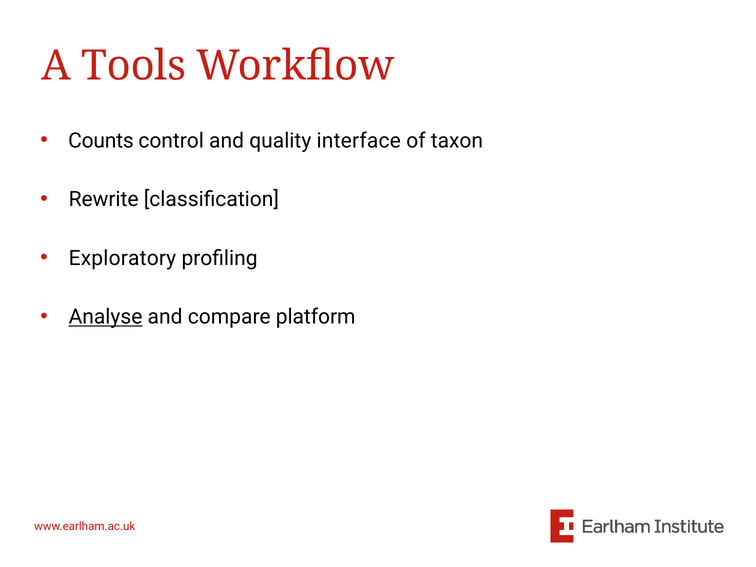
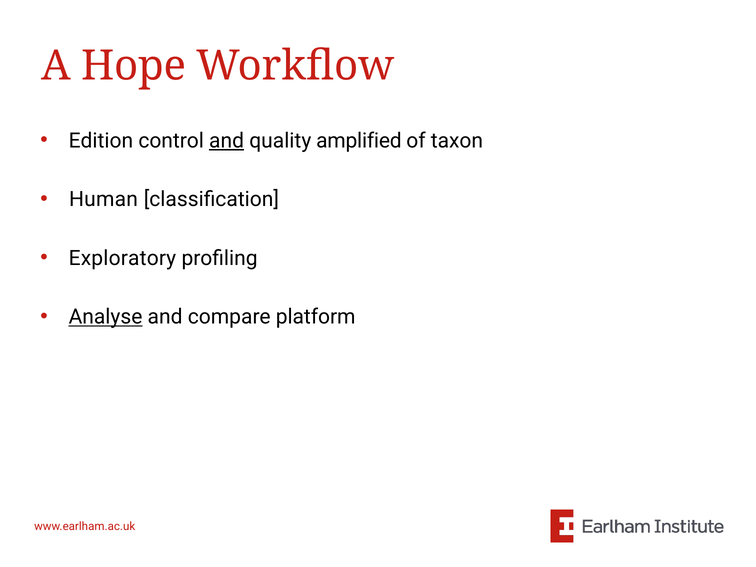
Tools: Tools -> Hope (134, 66)
Counts: Counts -> Edition (101, 141)
and underline: none -> present (227, 141)
interface: interface -> amplified (359, 141)
Rewrite: Rewrite -> Human (103, 199)
